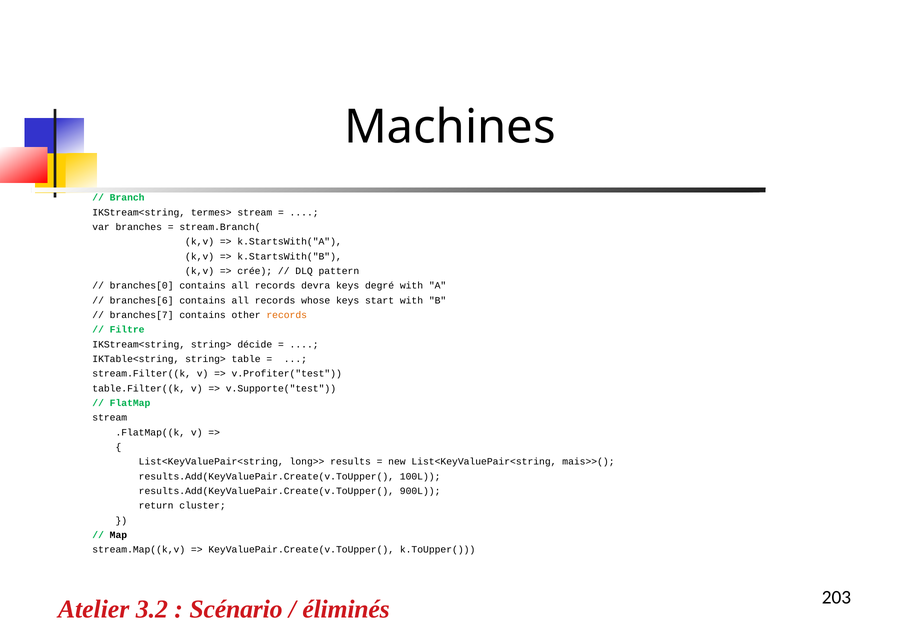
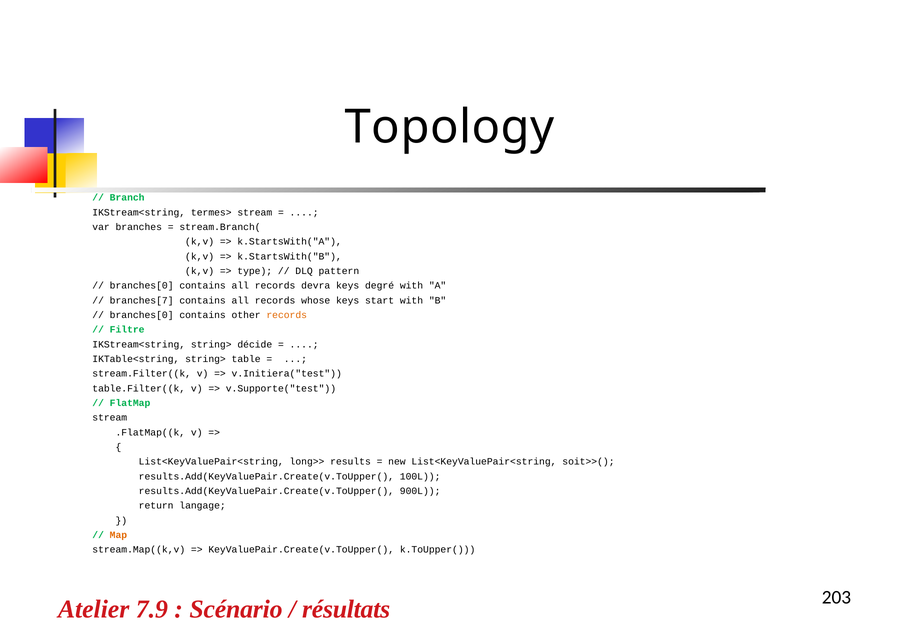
Machines: Machines -> Topology (450, 127)
crée: crée -> type (255, 271)
branches[6: branches[6 -> branches[7 (142, 300)
branches[7: branches[7 -> branches[0 (142, 315)
v.Profiter("test: v.Profiter("test -> v.Initiera("test (287, 374)
mais>>(: mais>>( -> soit>>( (588, 462)
cluster: cluster -> langage (203, 506)
Map colour: black -> orange (118, 535)
3.2: 3.2 -> 7.9 (152, 609)
éliminés: éliminés -> résultats (346, 609)
